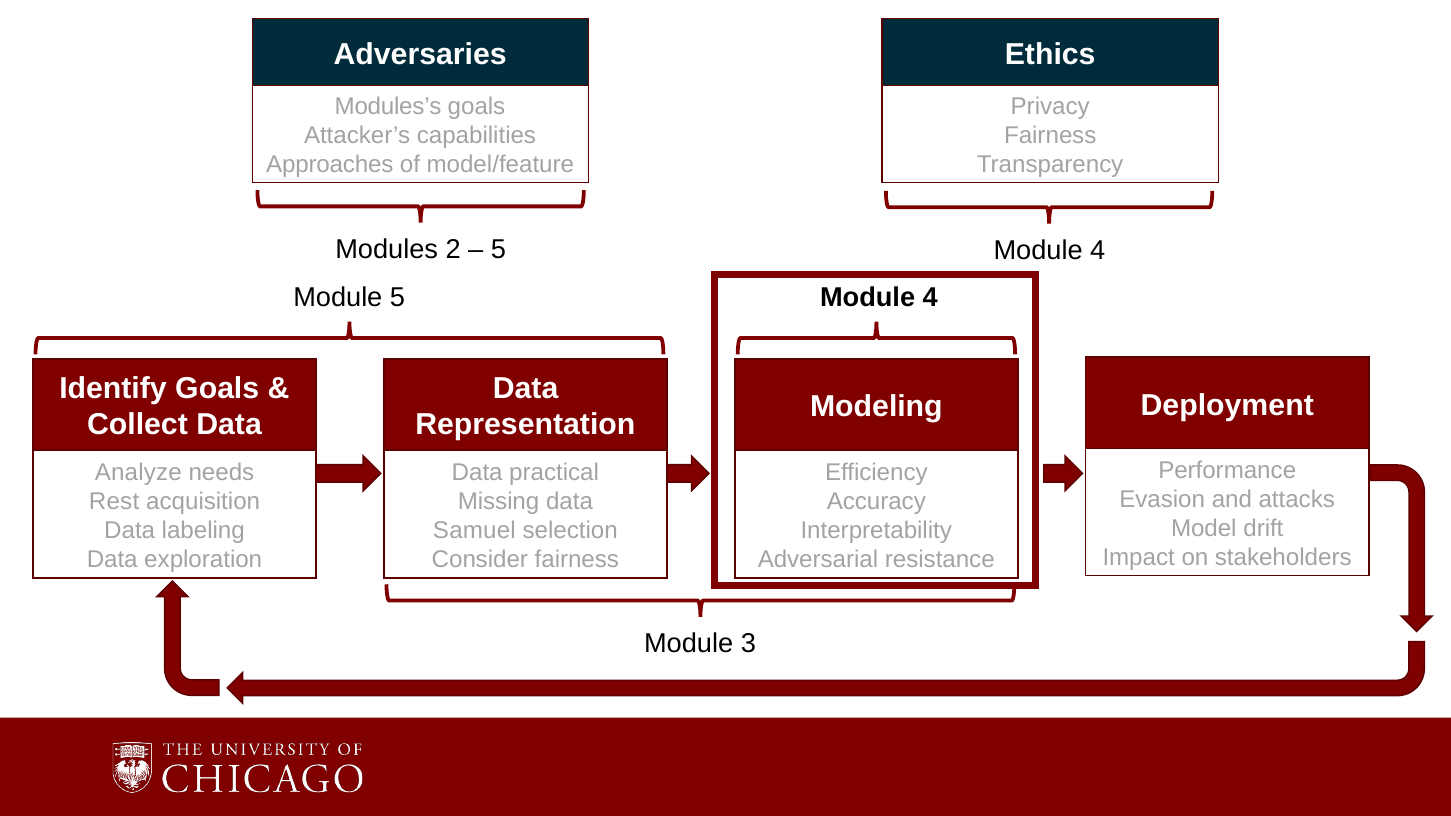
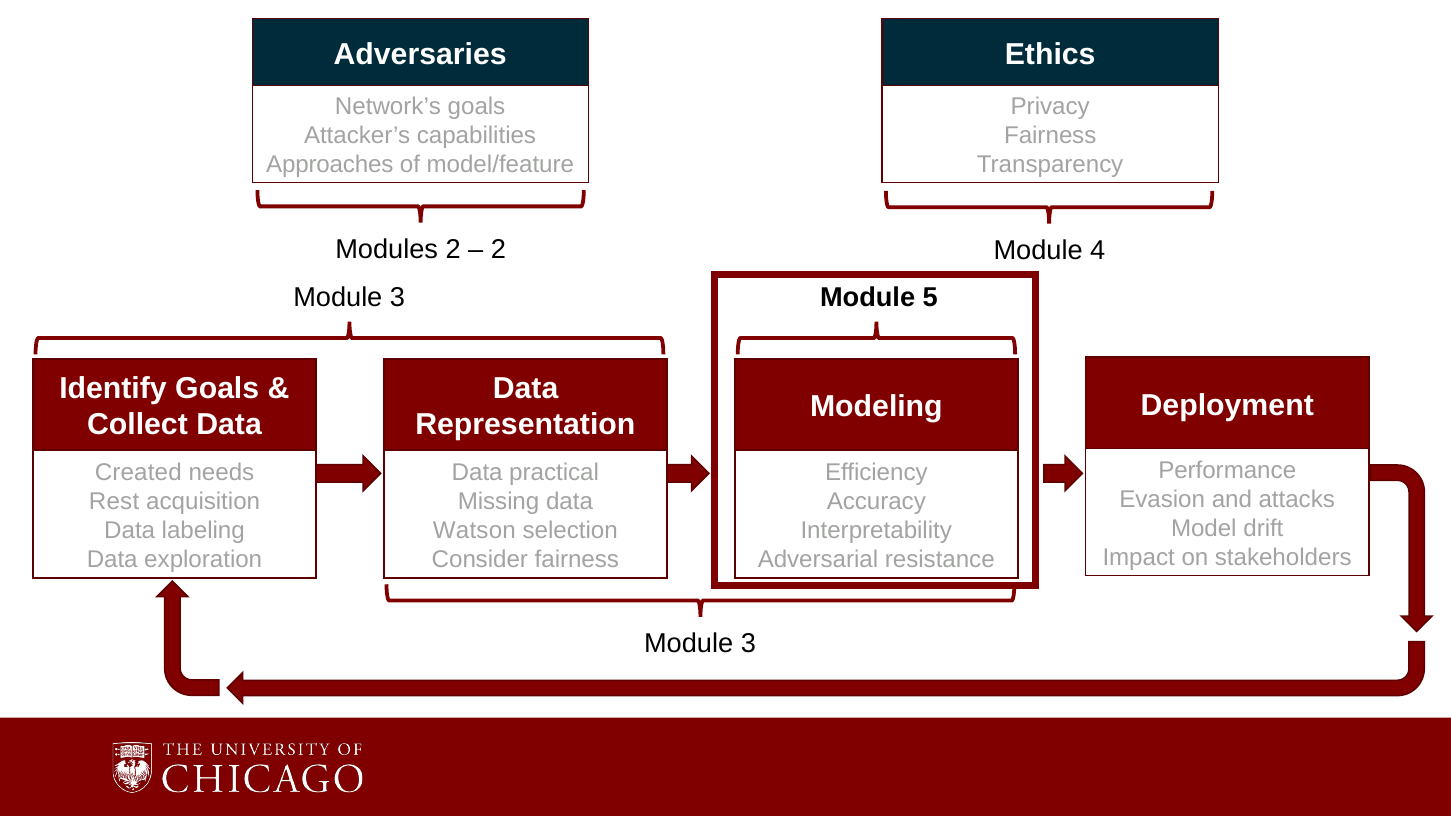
Modules’s: Modules’s -> Network’s (388, 107)
5: 5 -> 2 (498, 250)
5: 5 -> 3 (397, 298)
4: 4 -> 5 (930, 298)
Analyze: Analyze -> Created (138, 472)
Samuel: Samuel -> Watson (474, 530)
